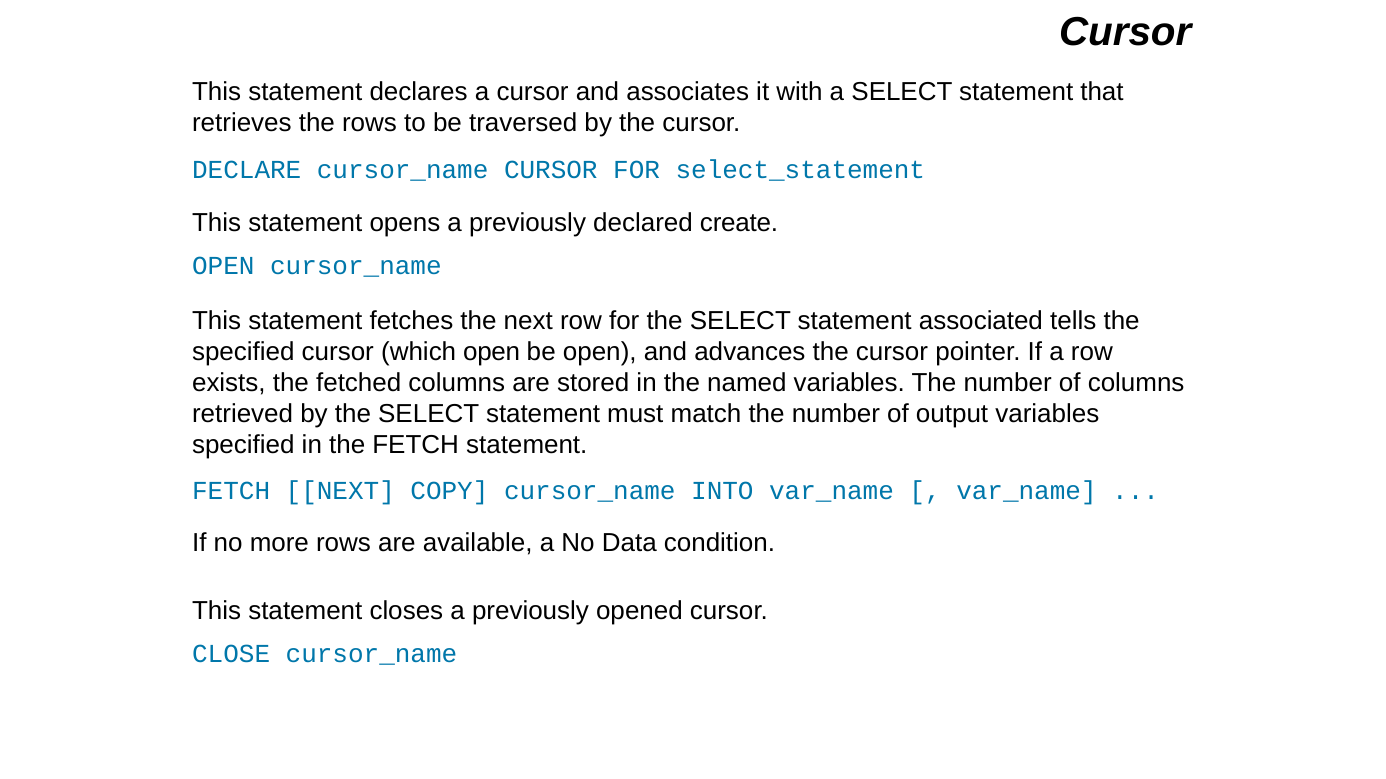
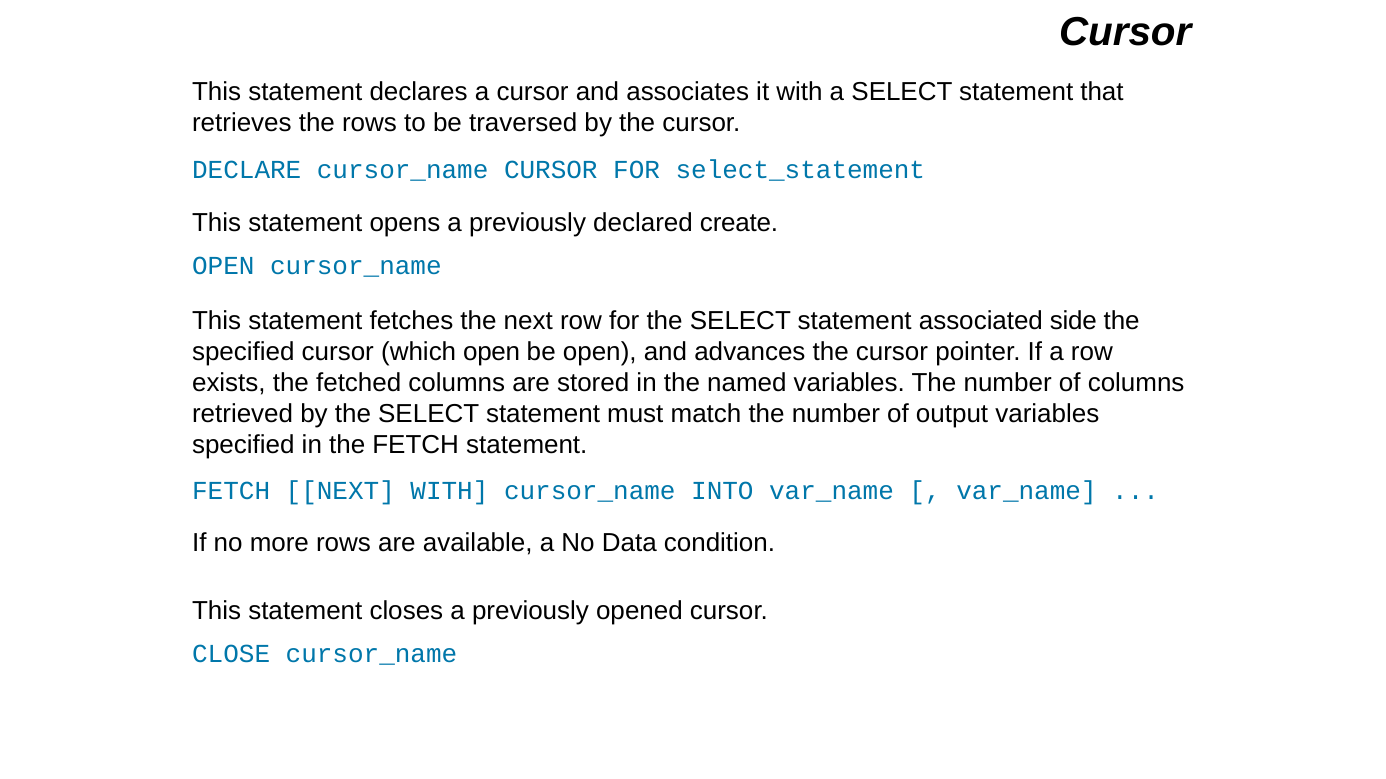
tells: tells -> side (1073, 321)
NEXT COPY: COPY -> WITH (449, 492)
